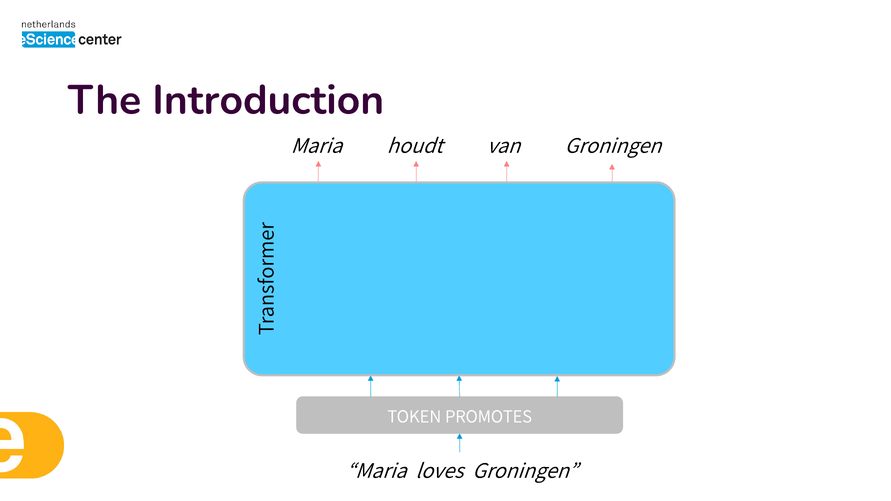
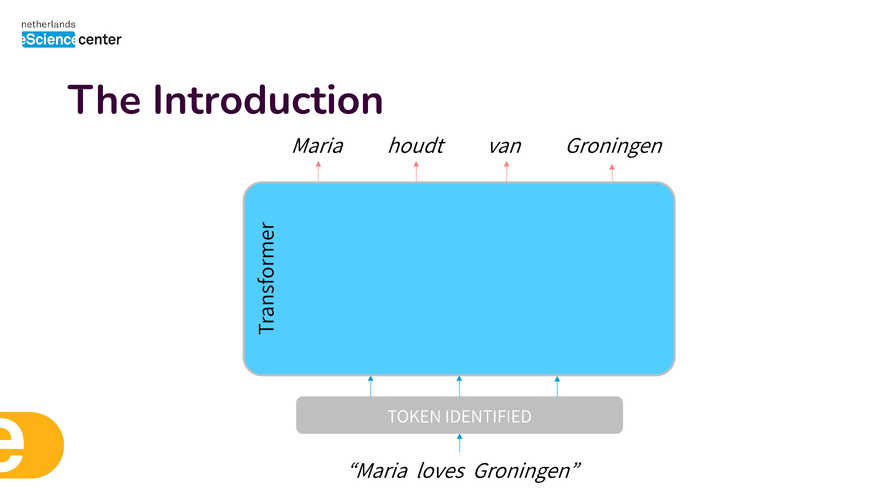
PROMOTES: PROMOTES -> IDENTIFIED (488, 416)
